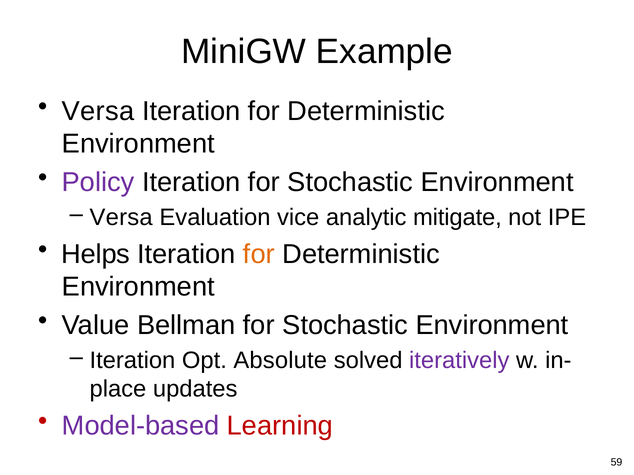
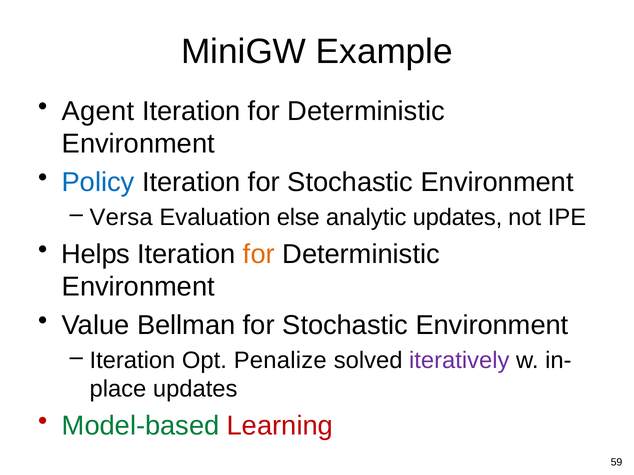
Versa: Versa -> Agent (98, 111)
Policy colour: purple -> blue (98, 182)
vice: vice -> else (298, 218)
analytic mitigate: mitigate -> updates (457, 218)
Absolute: Absolute -> Penalize (280, 361)
Model-based colour: purple -> green (141, 426)
